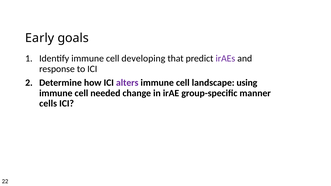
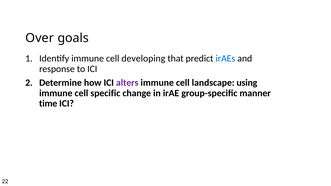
Early: Early -> Over (40, 38)
irAEs colour: purple -> blue (225, 58)
needed: needed -> specific (105, 93)
cells: cells -> time (48, 104)
